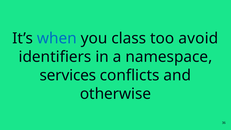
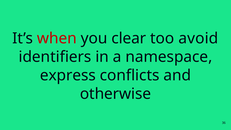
when colour: blue -> red (57, 38)
class: class -> clear (129, 38)
services: services -> express (68, 75)
